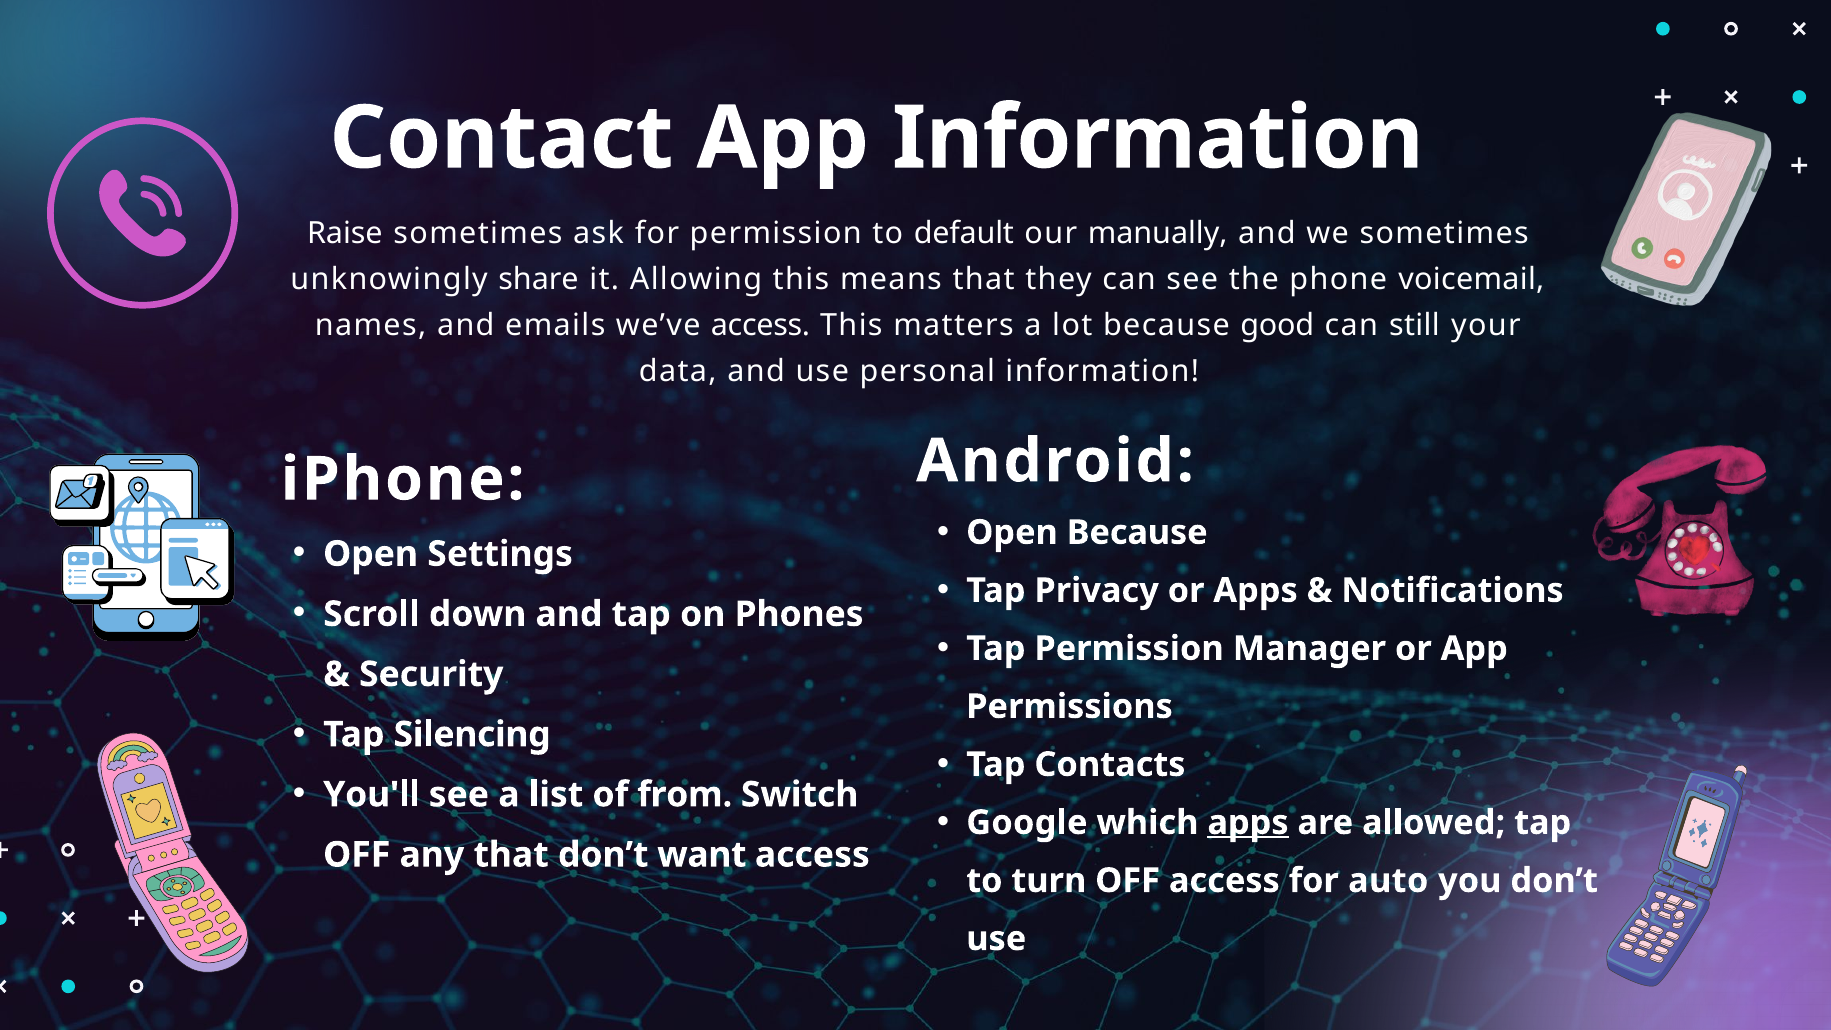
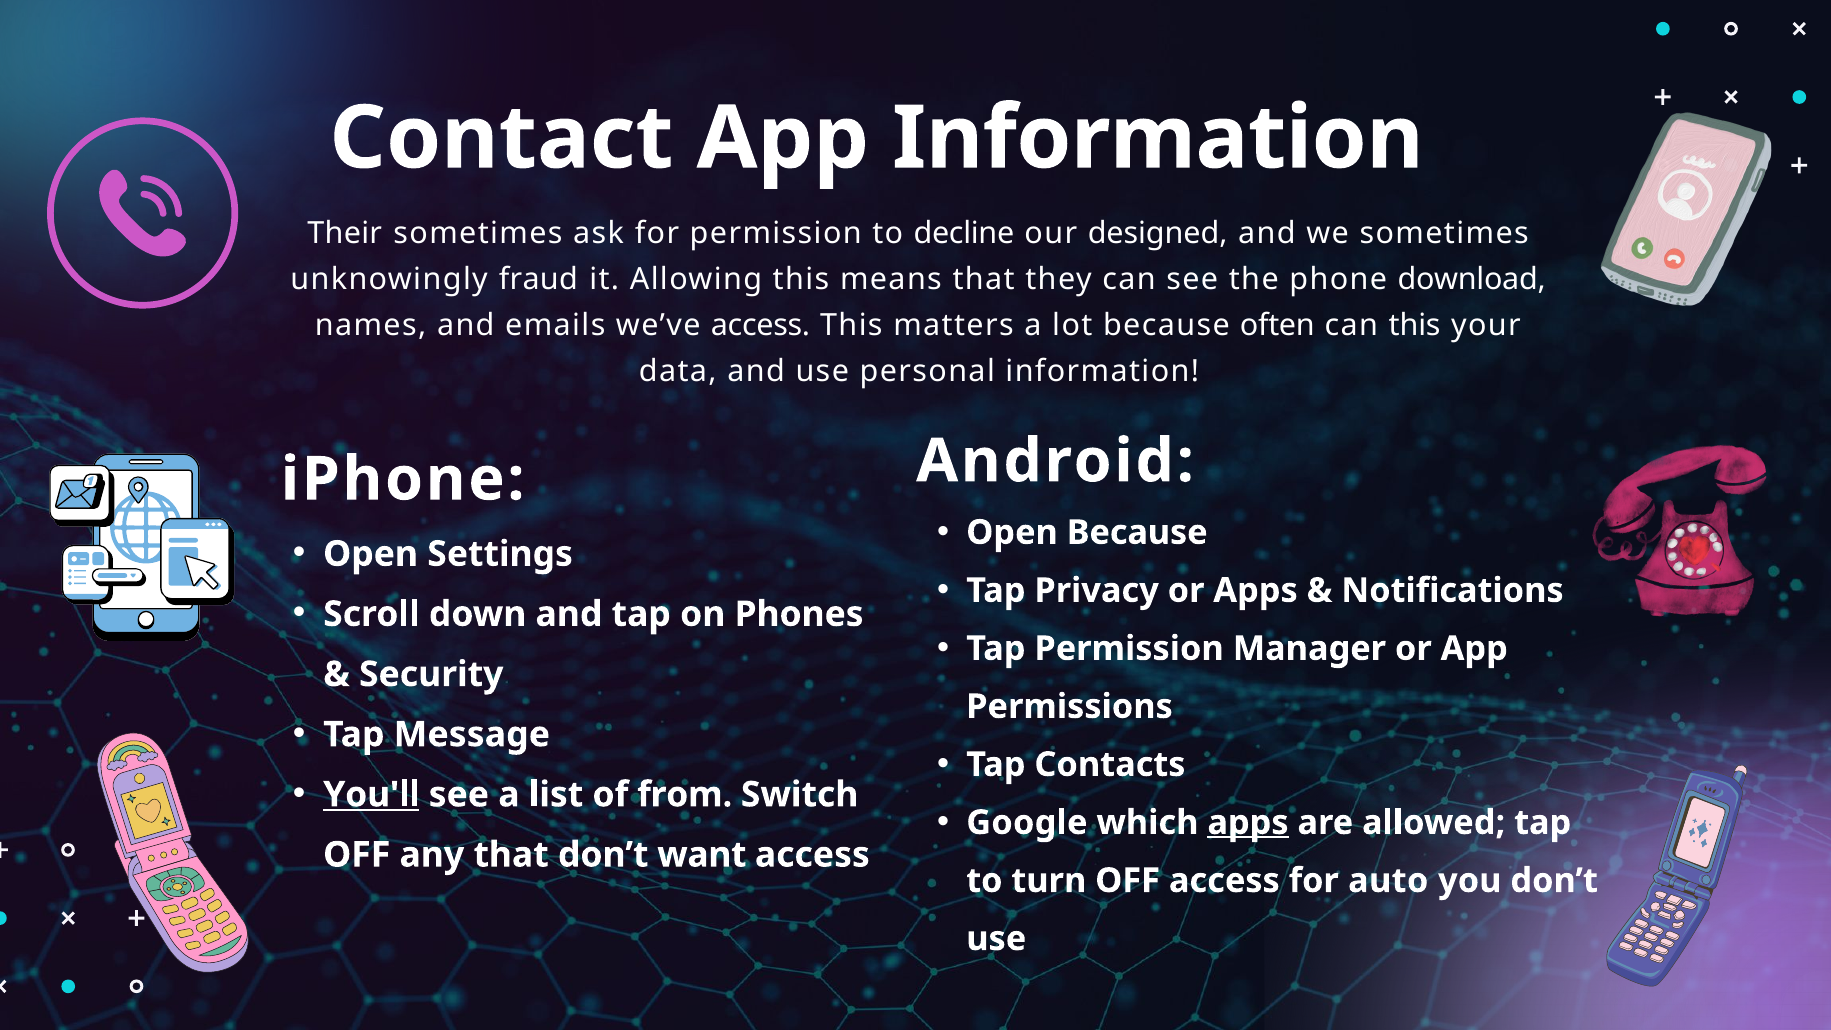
Raise: Raise -> Their (345, 233)
default: default -> decline (964, 233)
manually: manually -> designed (1158, 233)
share: share -> fraud (538, 279)
voicemail: voicemail -> download (1472, 279)
good: good -> often (1277, 325)
can still: still -> this (1415, 325)
Silencing: Silencing -> Message (472, 734)
You'll underline: none -> present (371, 795)
